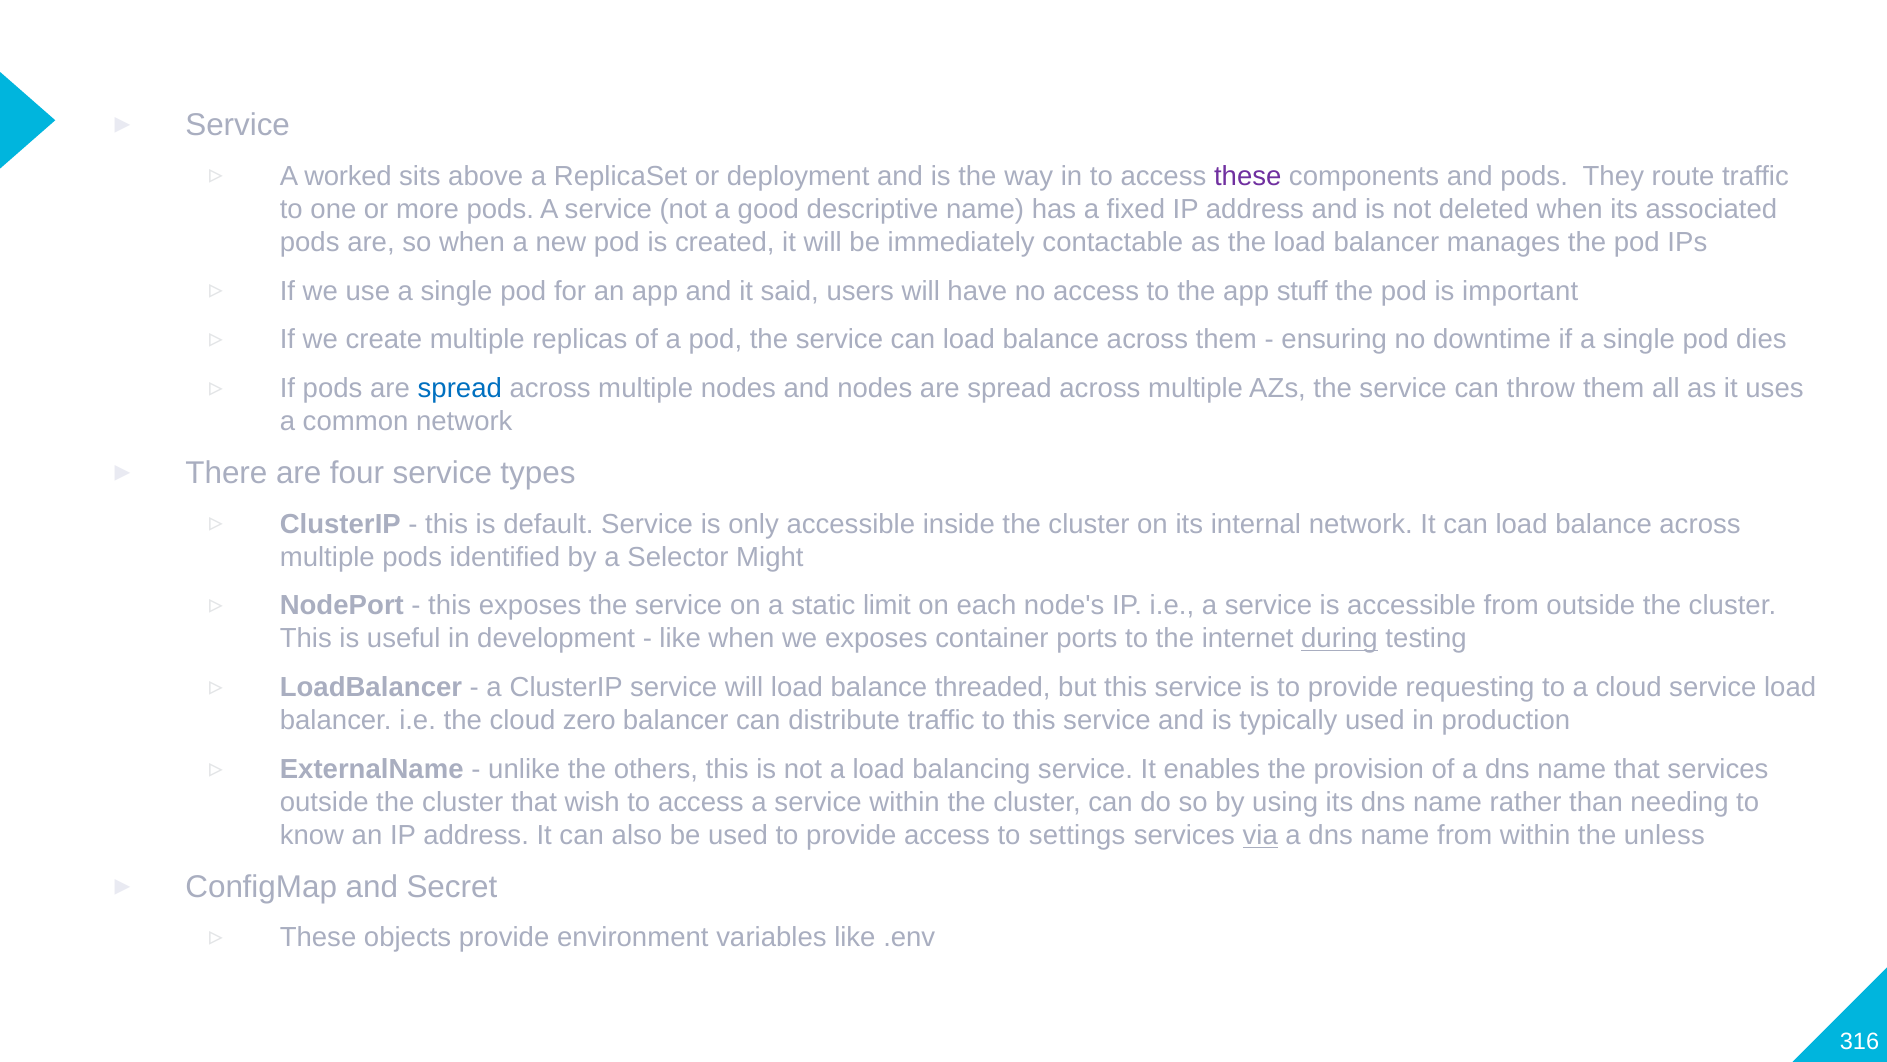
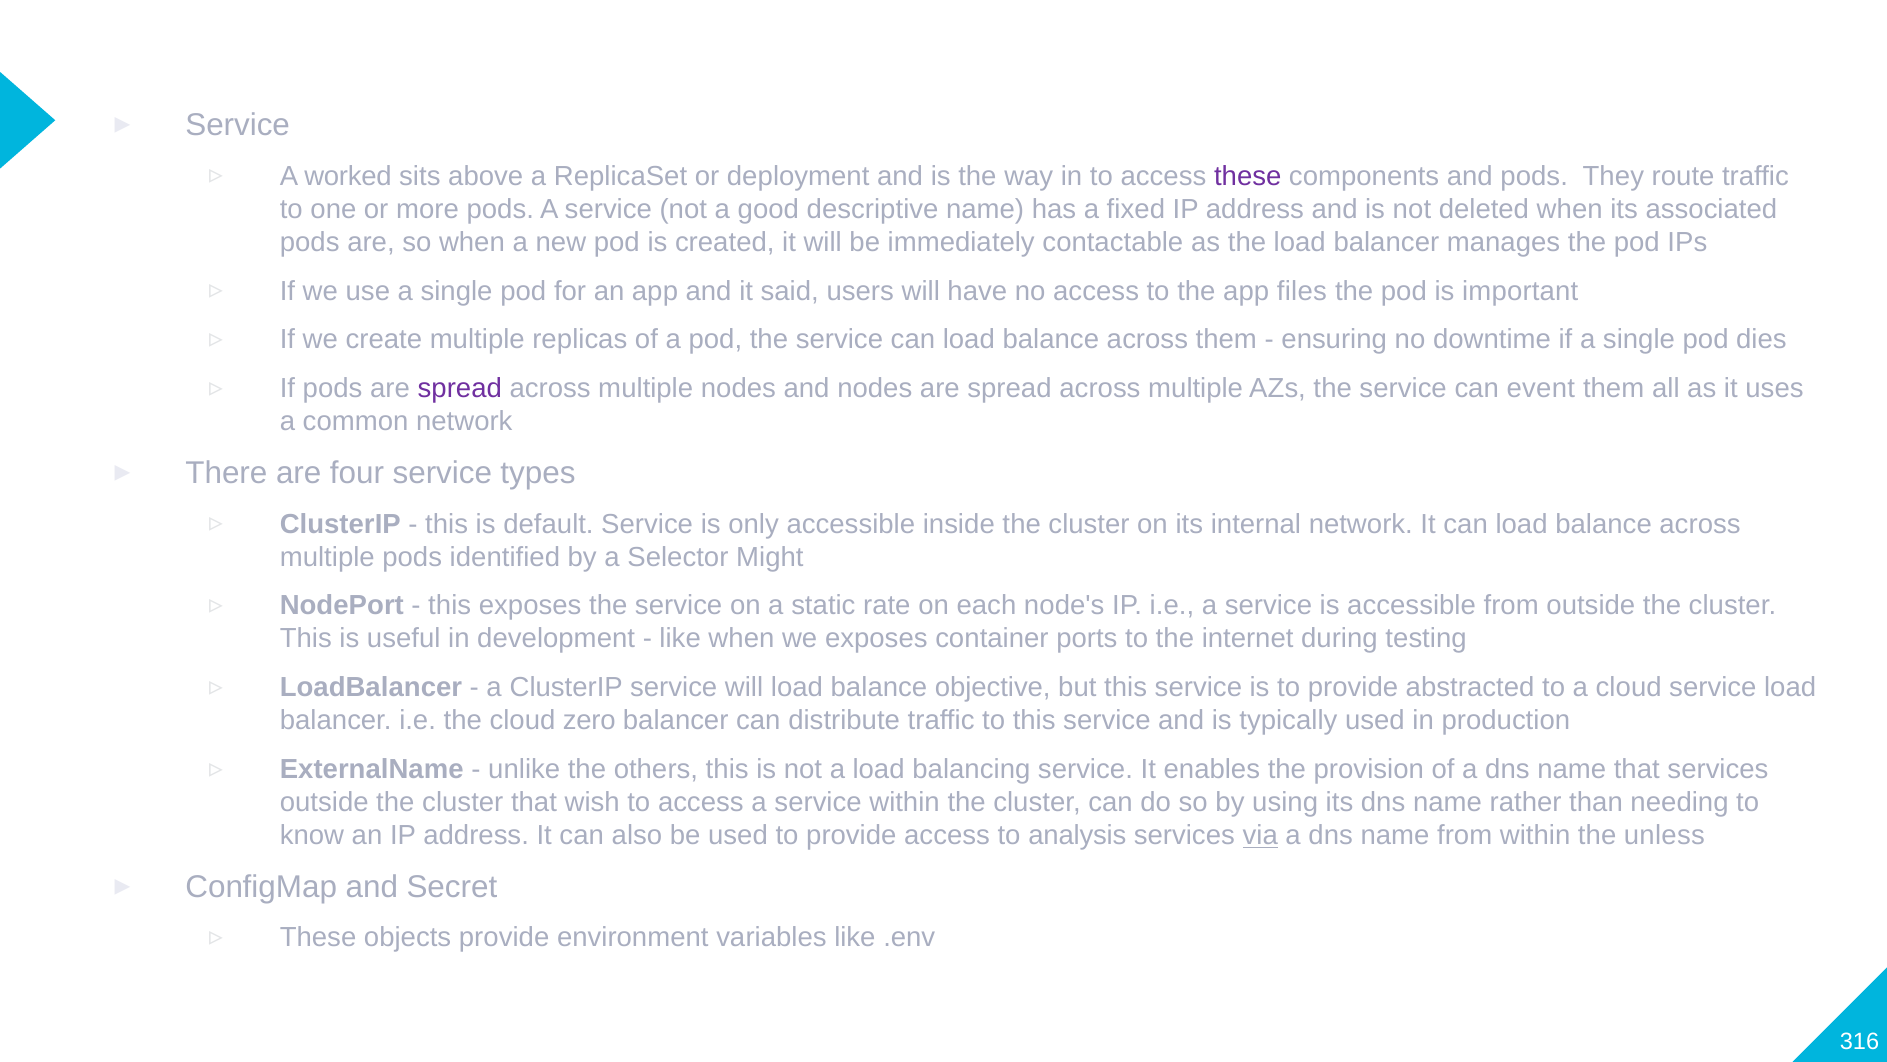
stuff: stuff -> files (1302, 291)
spread colour: blue -> purple (460, 388)
throw: throw -> event (1541, 388)
limit: limit -> rate (887, 605)
during underline: present -> none (1339, 638)
threaded: threaded -> objective (993, 687)
requesting: requesting -> abstracted (1470, 687)
settings: settings -> analysis (1077, 835)
